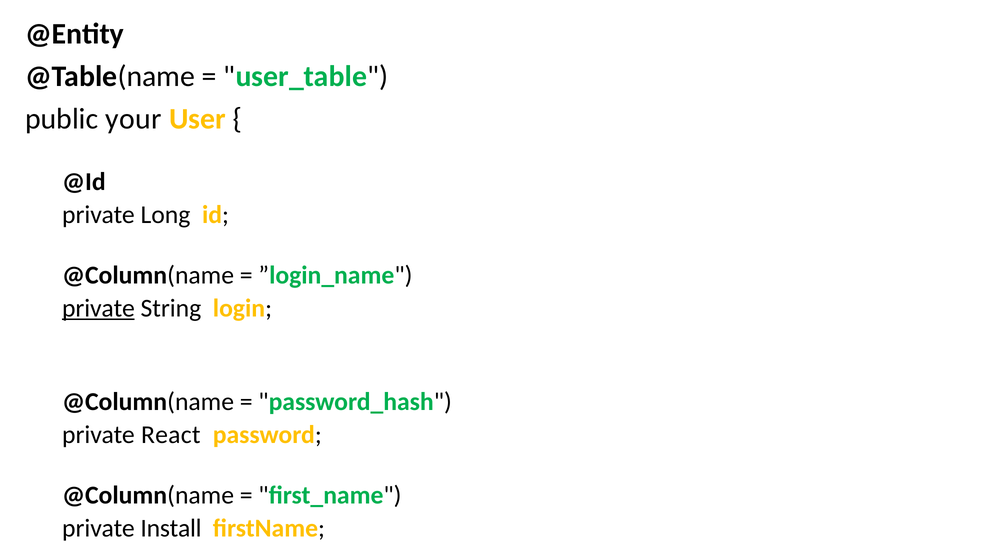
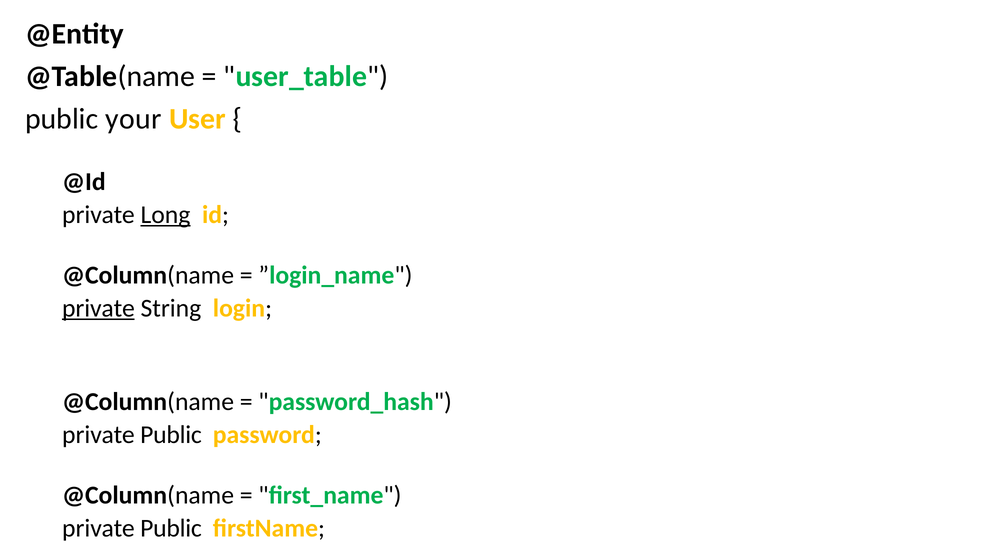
Long underline: none -> present (165, 215)
React: React -> Public (171, 435)
Install: Install -> Public (171, 528)
